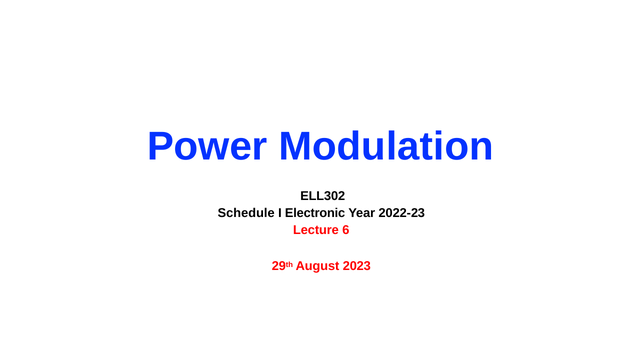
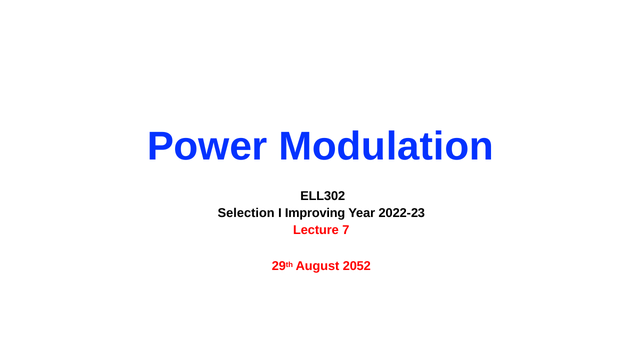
Schedule: Schedule -> Selection (246, 213)
Electronic: Electronic -> Improving (315, 213)
6: 6 -> 7 (346, 230)
2023: 2023 -> 2052 (357, 266)
